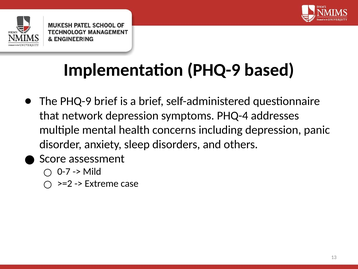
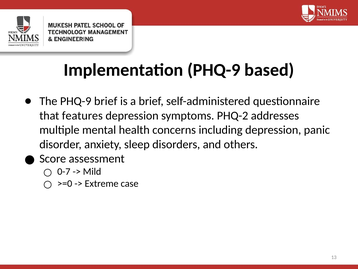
network: network -> features (82, 115)
PHQ-4: PHQ-4 -> PHQ-2 (233, 115)
>=2: >=2 -> >=0 (65, 183)
